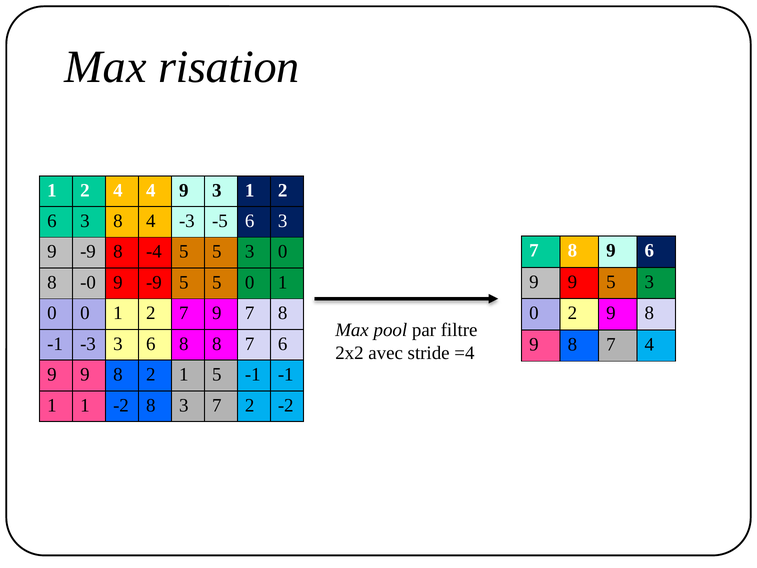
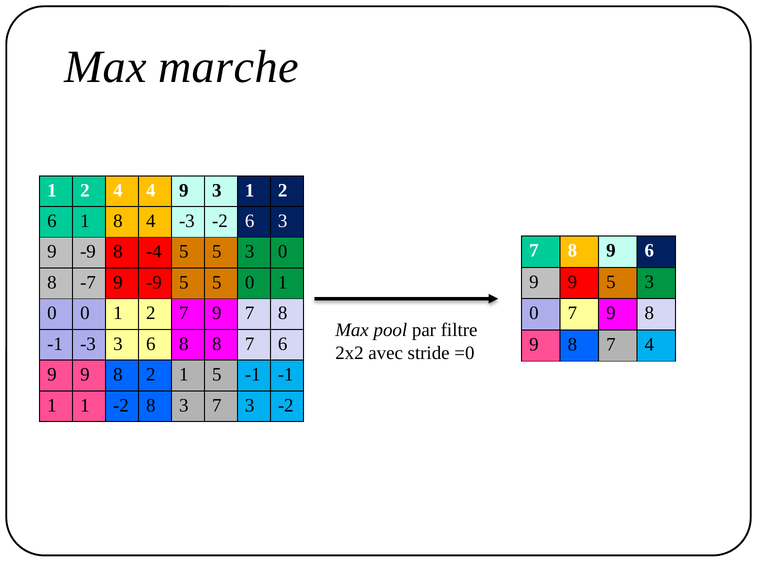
risation: risation -> marche (228, 67)
3: 3 -> 1 (85, 221)
-3 -5: -5 -> -2 (220, 221)
-0: -0 -> -7 (88, 282)
0 2: 2 -> 7 (572, 313)
=4: =4 -> =0 (464, 353)
7 2: 2 -> 3 (250, 405)
